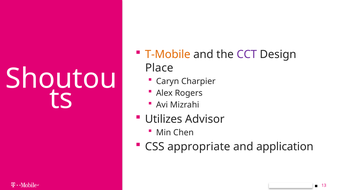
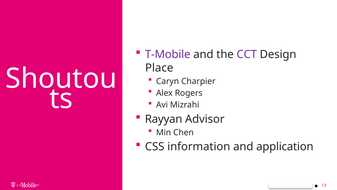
T-Mobile colour: orange -> purple (168, 54)
Utilizes: Utilizes -> Rayyan (164, 119)
appropriate: appropriate -> information (199, 146)
